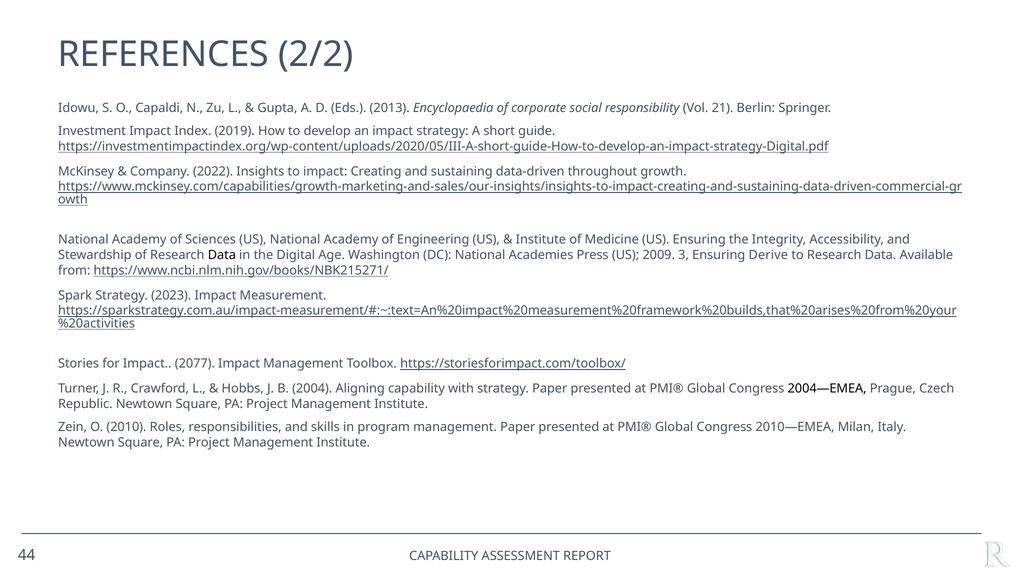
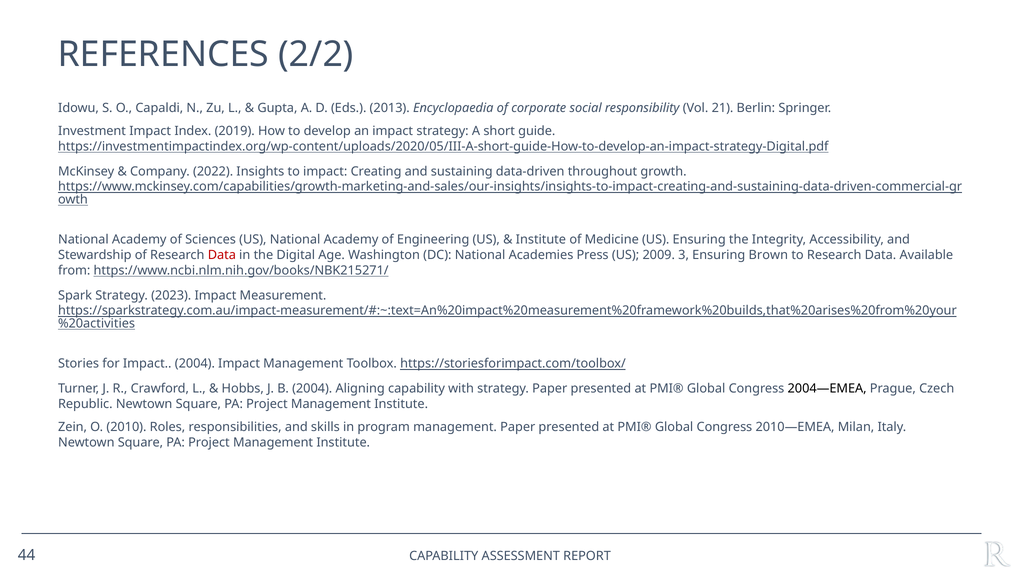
Data colour: black -> red (222, 255)
Derive: Derive -> Brown (768, 255)
Impact 2077: 2077 -> 2004 (195, 364)
